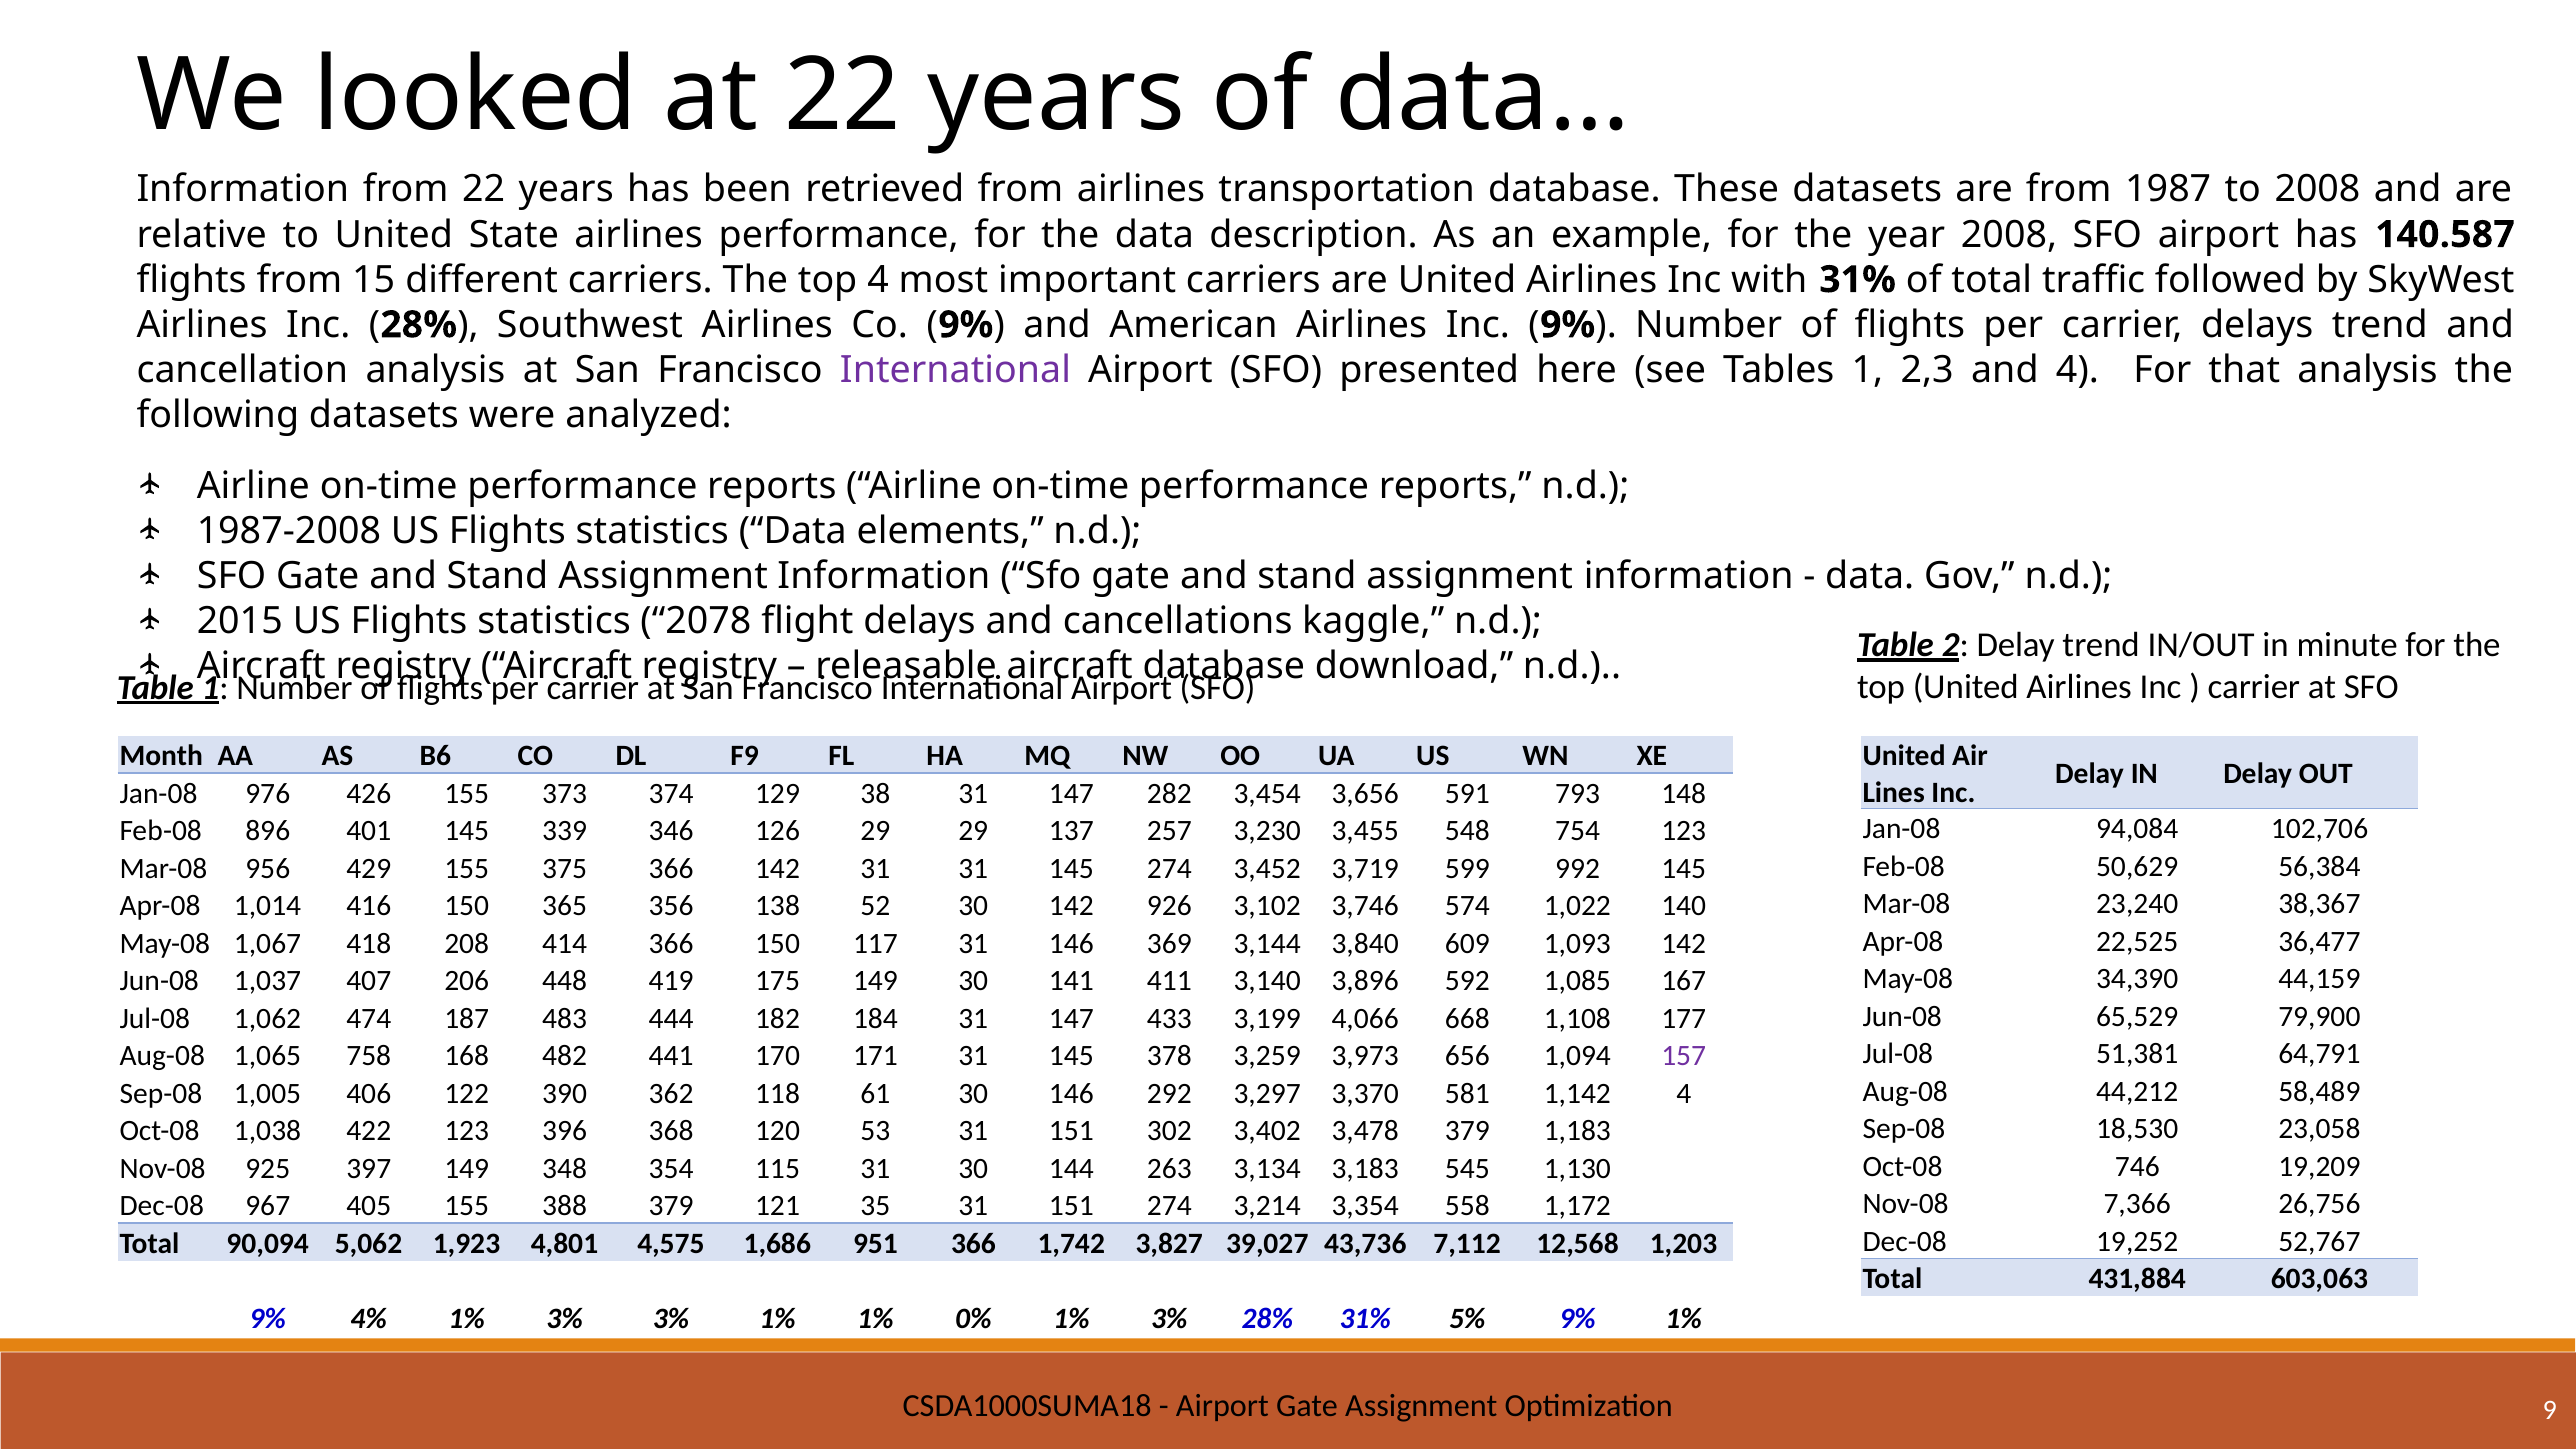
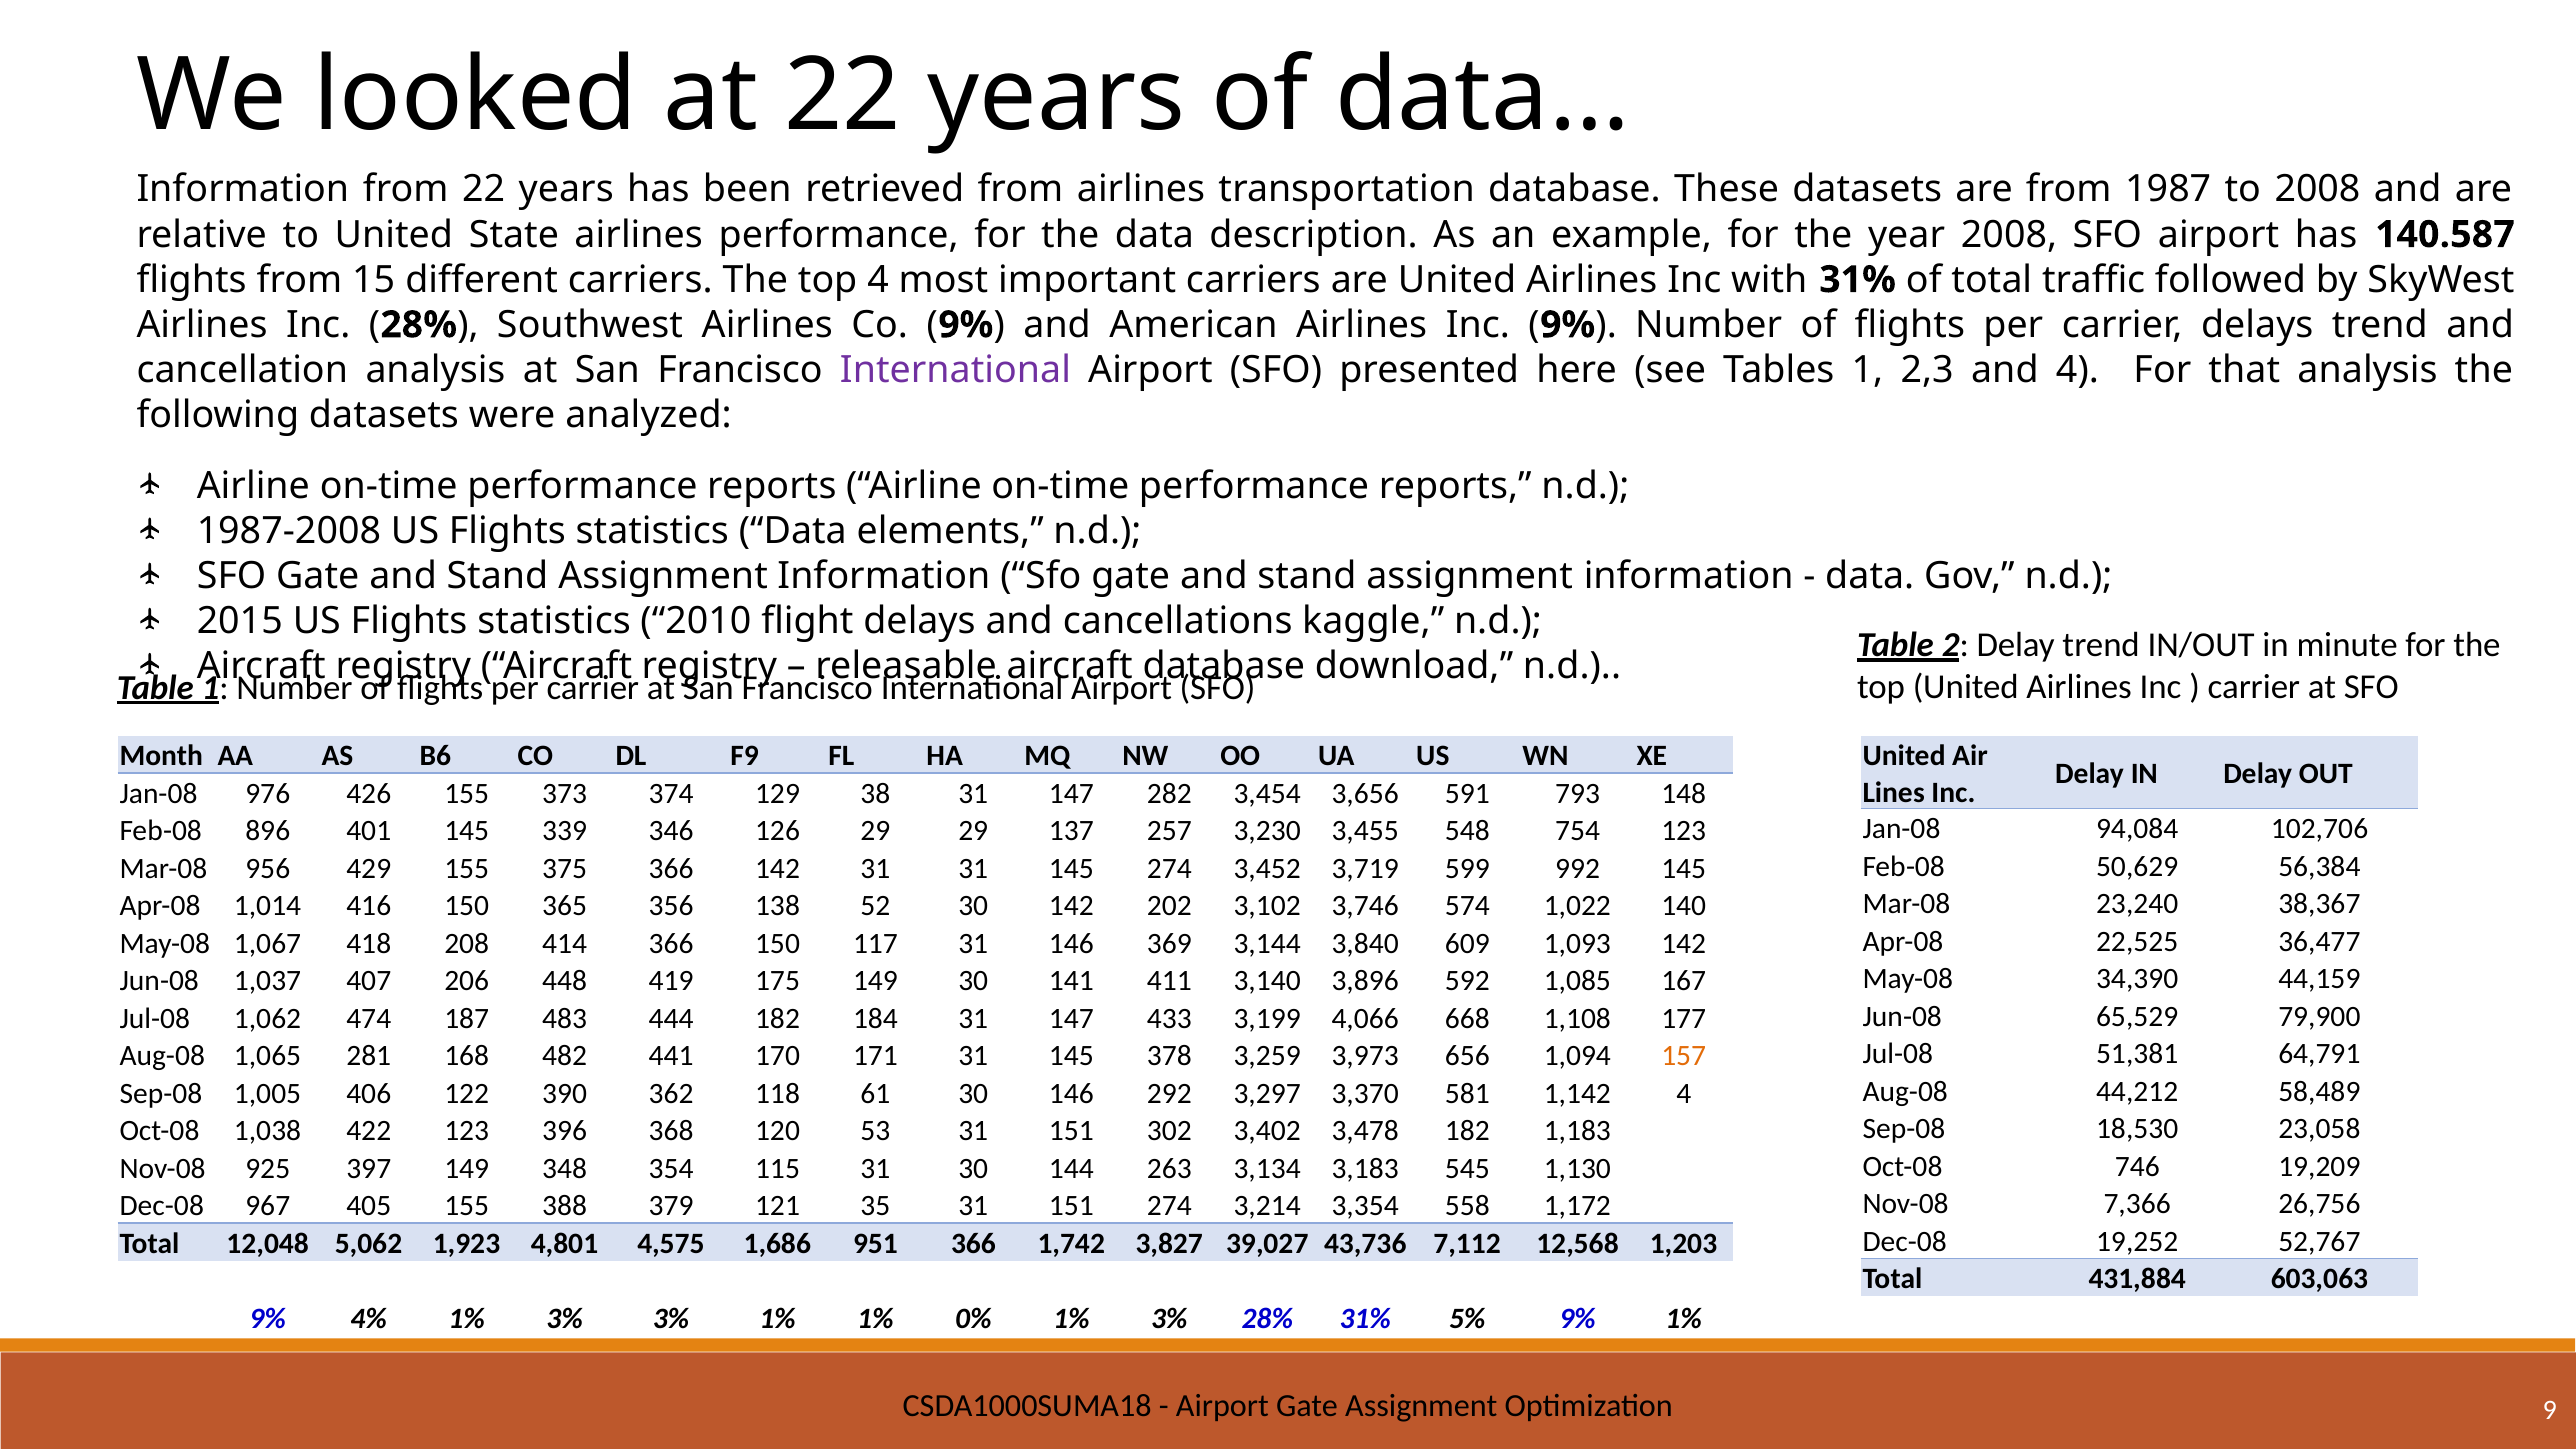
2078: 2078 -> 2010 (696, 621)
926: 926 -> 202 (1169, 906)
758: 758 -> 281 (369, 1056)
157 colour: purple -> orange (1684, 1056)
3,478 379: 379 -> 182 (1467, 1131)
90,094: 90,094 -> 12,048 (268, 1244)
